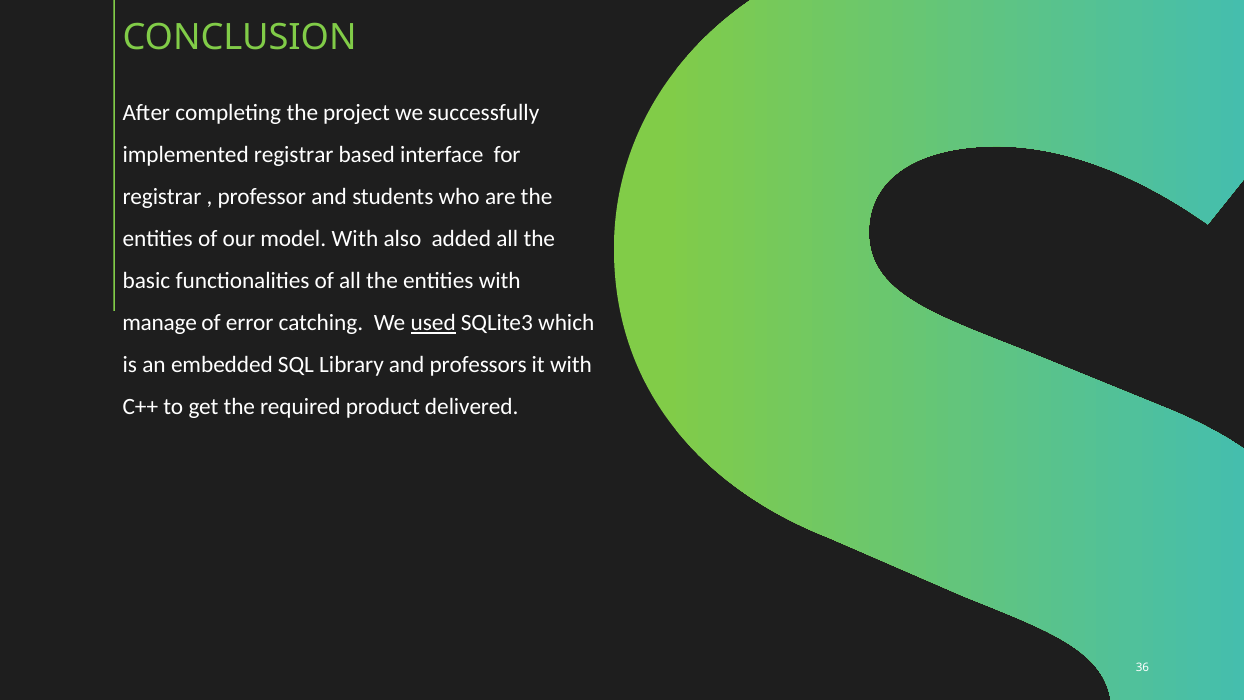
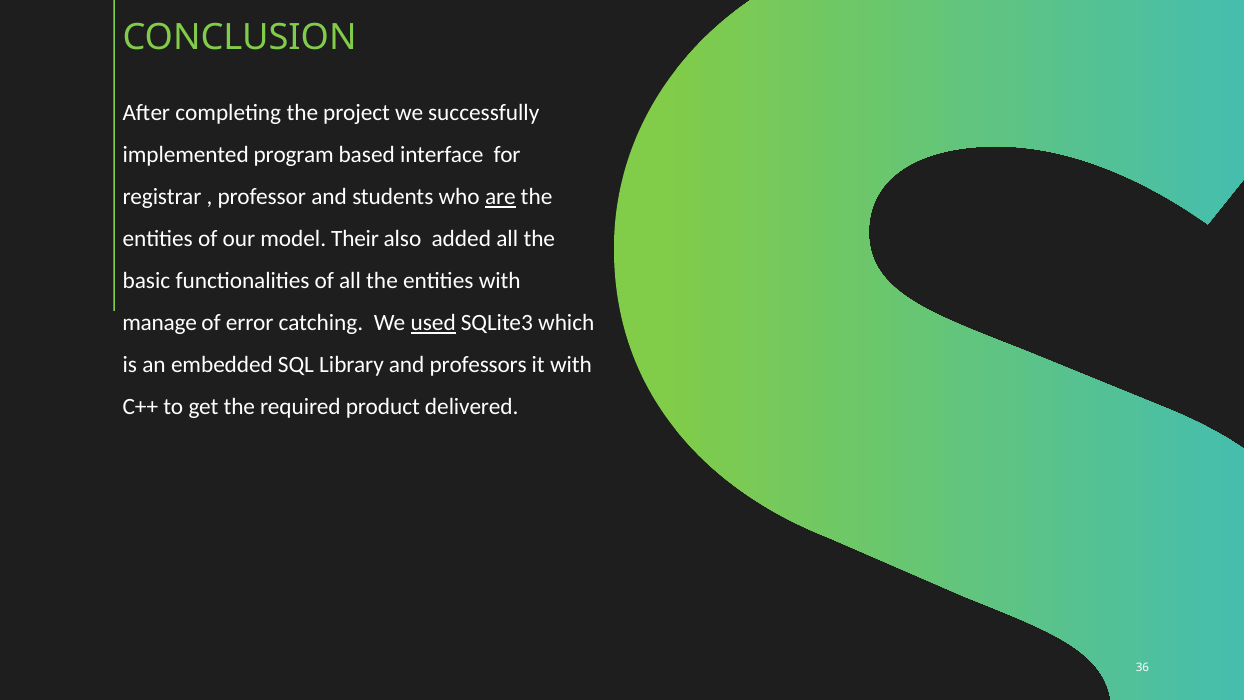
implemented registrar: registrar -> program (294, 155)
are underline: none -> present (500, 197)
model With: With -> Their (355, 239)
